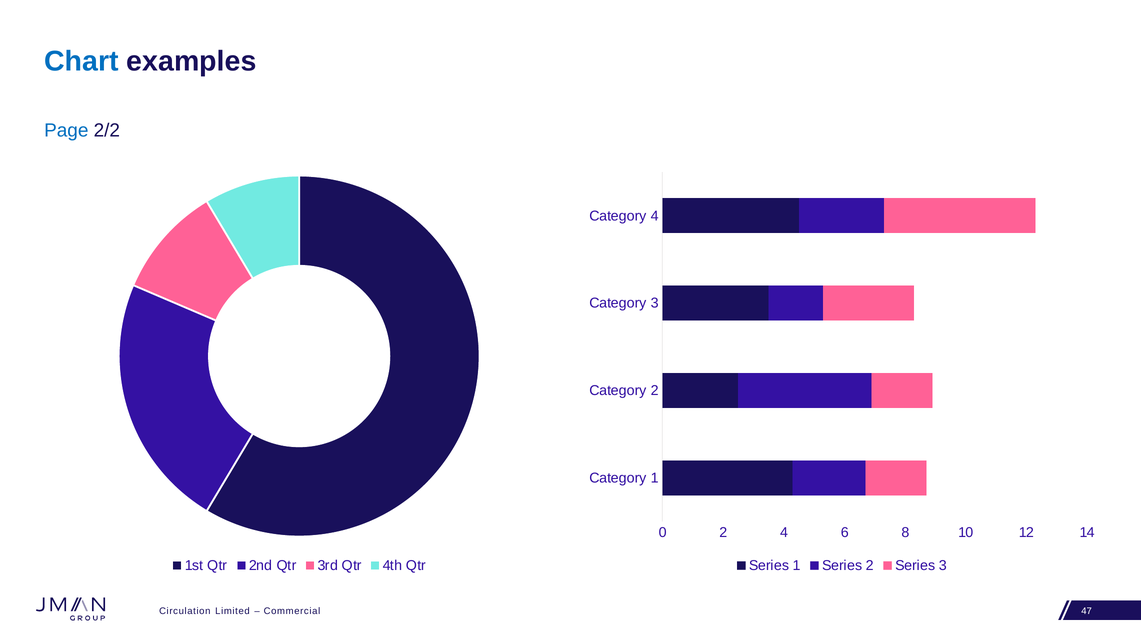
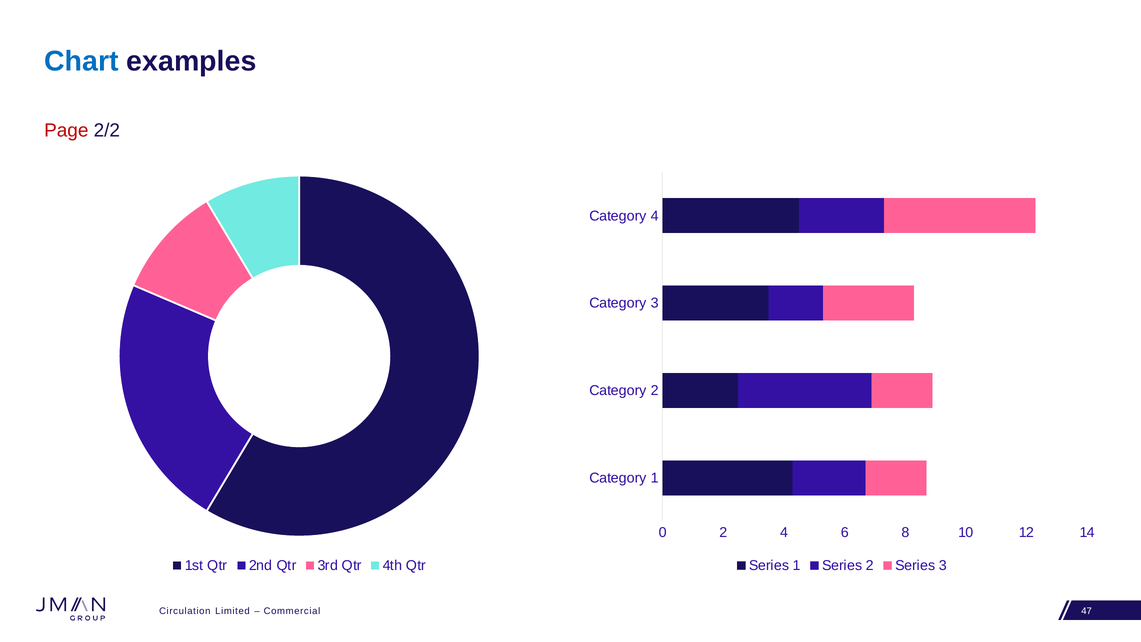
Page colour: blue -> red (66, 130)
